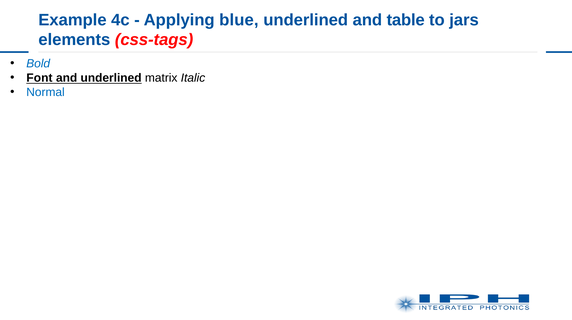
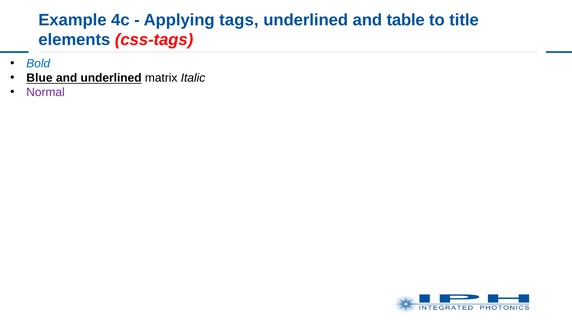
blue: blue -> tags (239, 20)
jars: jars -> title (464, 20)
Font: Font -> Blue (39, 78)
Normal colour: blue -> purple (46, 92)
